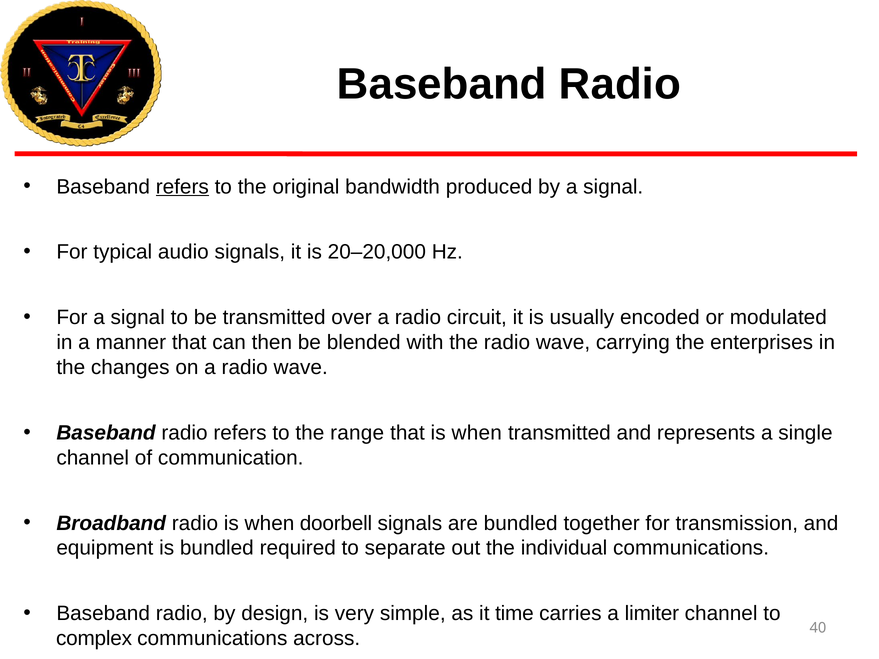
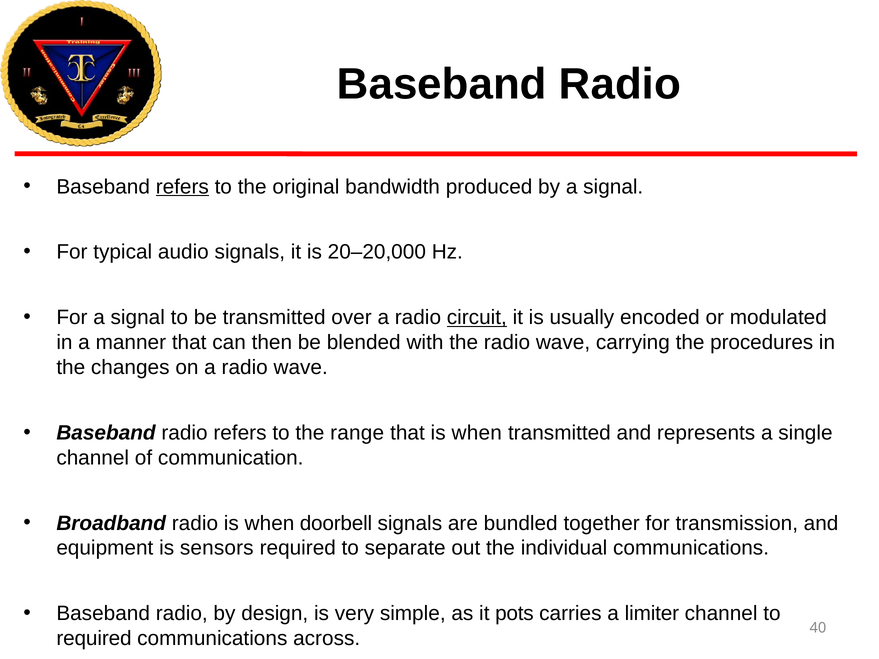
circuit underline: none -> present (477, 318)
enterprises: enterprises -> procedures (762, 343)
is bundled: bundled -> sensors (217, 548)
time: time -> pots (514, 614)
complex: complex -> required (94, 639)
